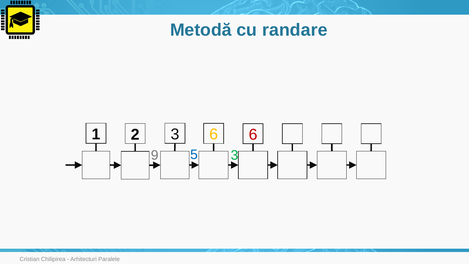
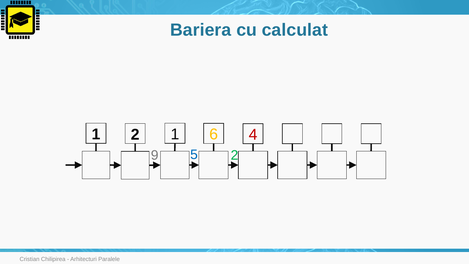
Metodă: Metodă -> Bariera (201, 30)
randare: randare -> calculat (295, 30)
2 3: 3 -> 1 (175, 134)
6 6: 6 -> 4 (253, 135)
5 3: 3 -> 2 (234, 155)
